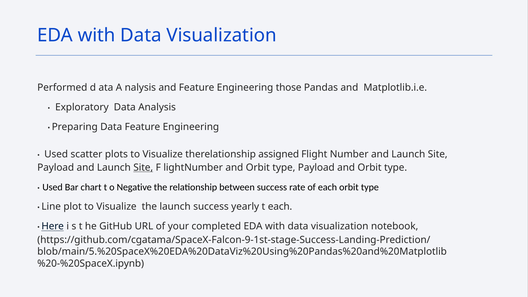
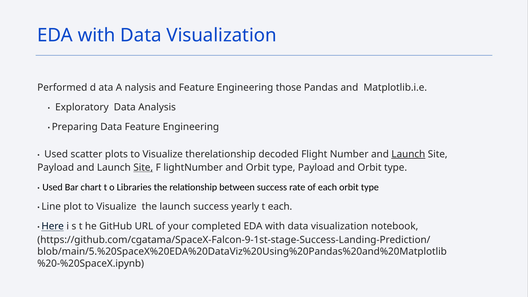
assigned: assigned -> decoded (279, 154)
Launch underline: none -> present (408, 154)
Negative: Negative -> Libraries (134, 187)
